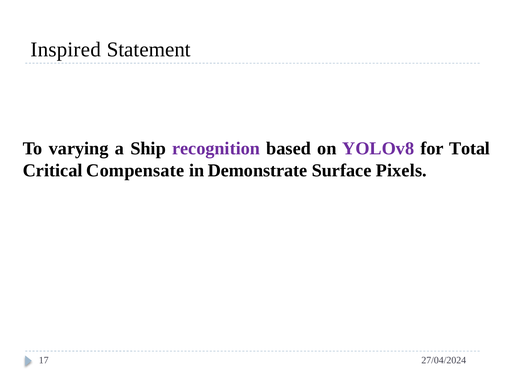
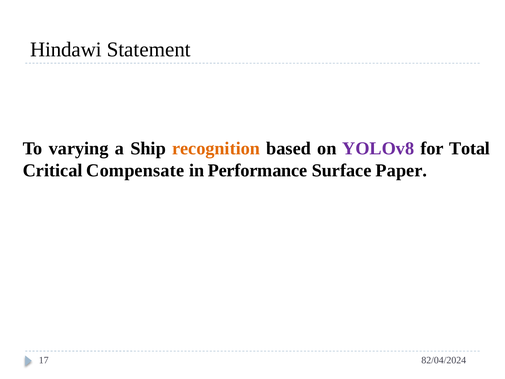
Inspired: Inspired -> Hindawi (66, 49)
recognition colour: purple -> orange (216, 148)
Demonstrate: Demonstrate -> Performance (258, 170)
Pixels: Pixels -> Paper (401, 170)
27/04/2024: 27/04/2024 -> 82/04/2024 (444, 360)
